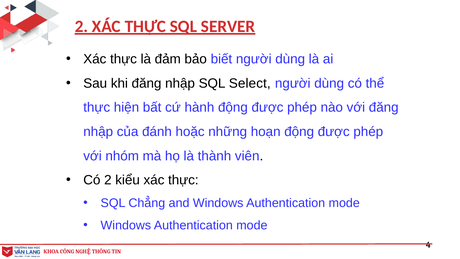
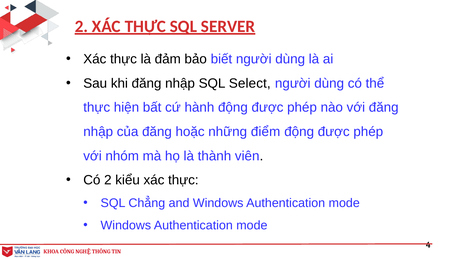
của đánh: đánh -> đăng (157, 132)
hoạn: hoạn -> điểm (266, 132)
